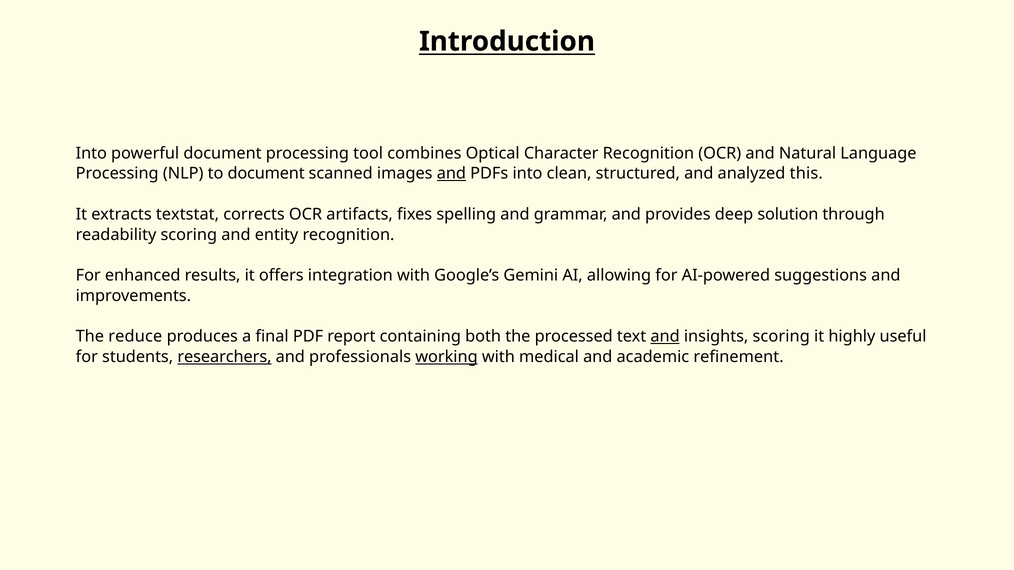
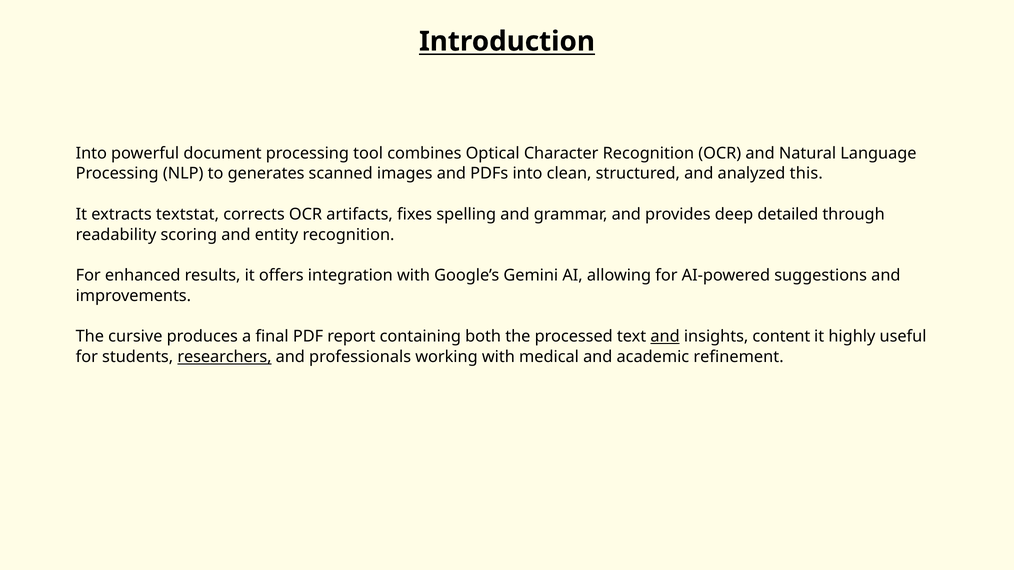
to document: document -> generates (266, 174)
and underline: present -> none (451, 174)
solution: solution -> detailed (788, 214)
reduce: reduce -> cursive (135, 337)
insights scoring: scoring -> content (781, 337)
working underline: present -> none (446, 357)
